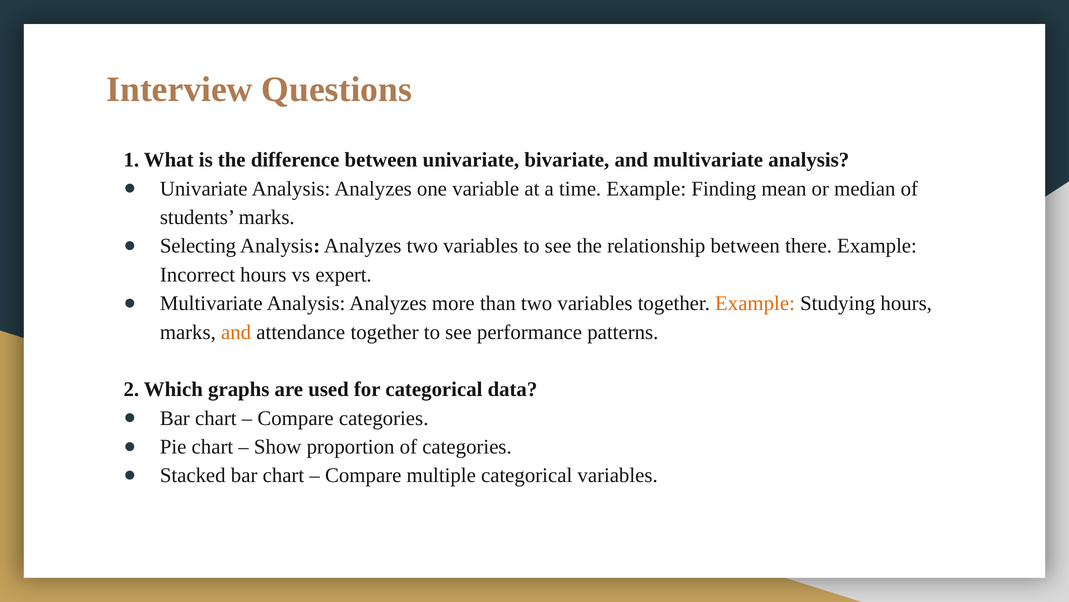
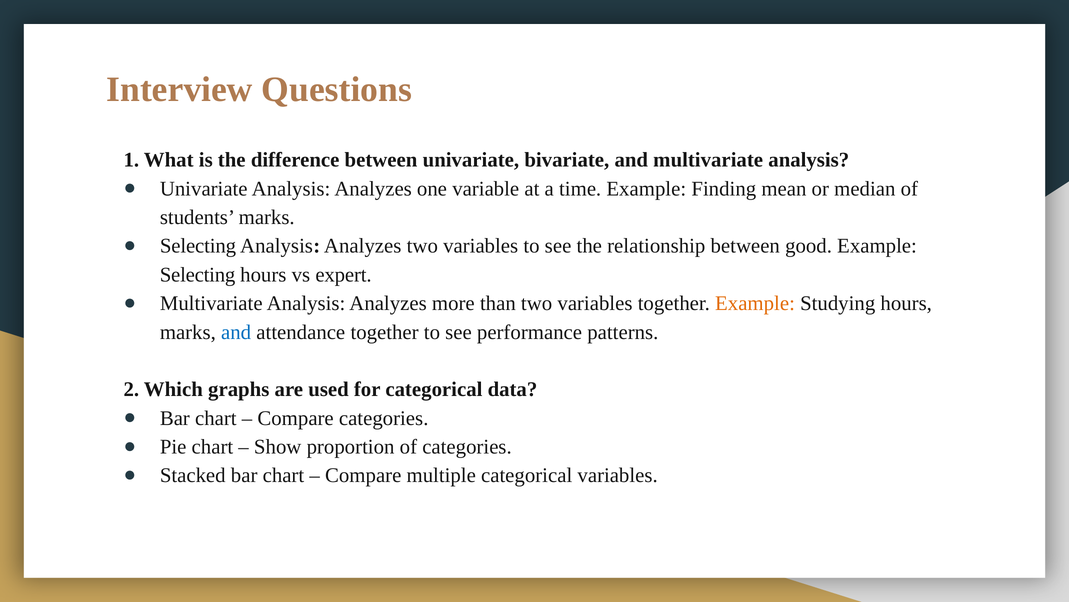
there: there -> good (809, 246)
Incorrect: Incorrect -> Selecting (198, 274)
and colour: orange -> blue (236, 332)
